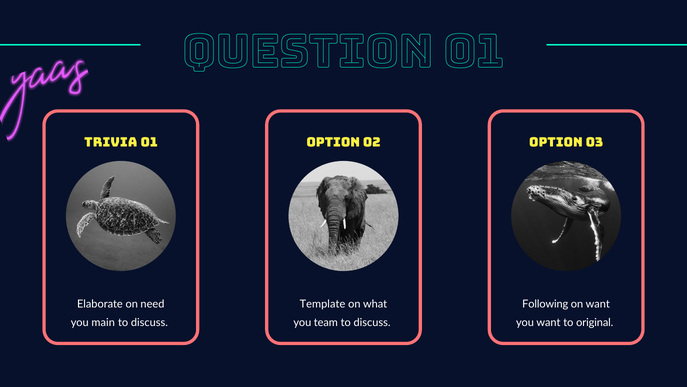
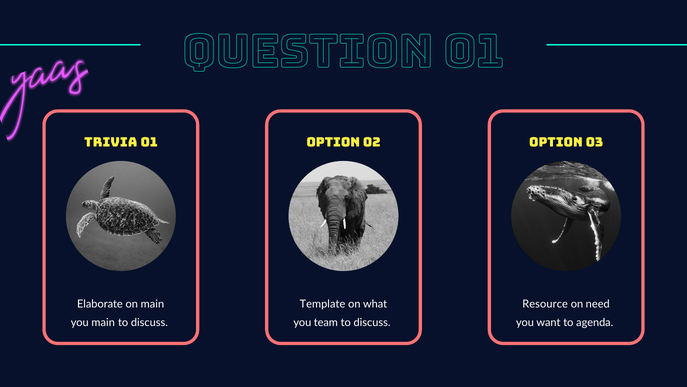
on need: need -> main (152, 304)
Following: Following -> Resource (545, 304)
on want: want -> need (598, 304)
original: original -> agenda (595, 322)
